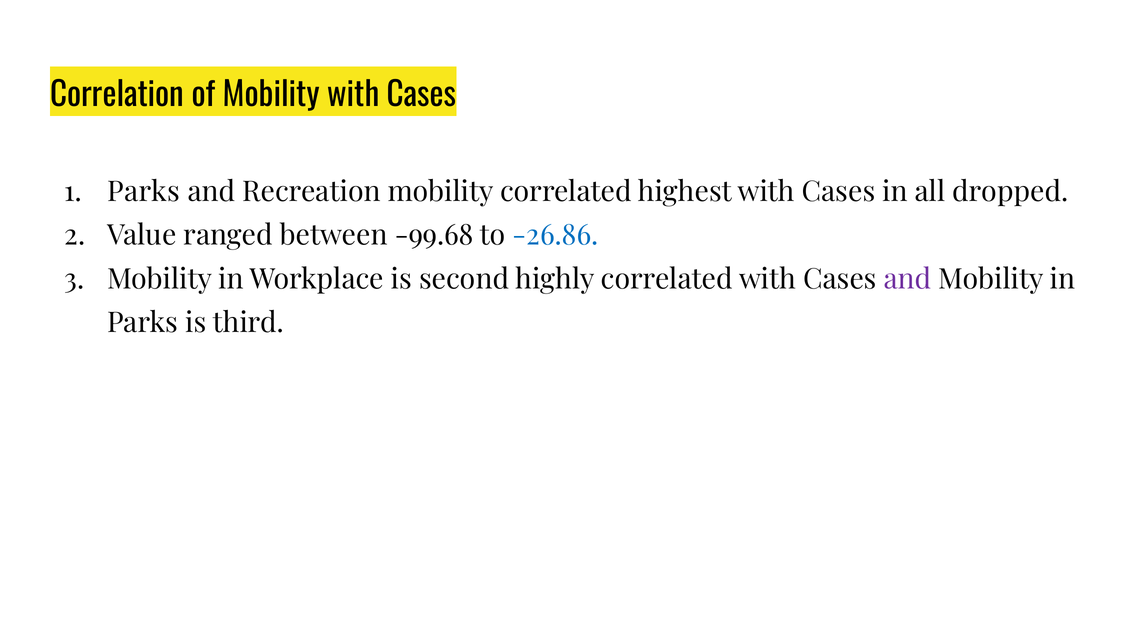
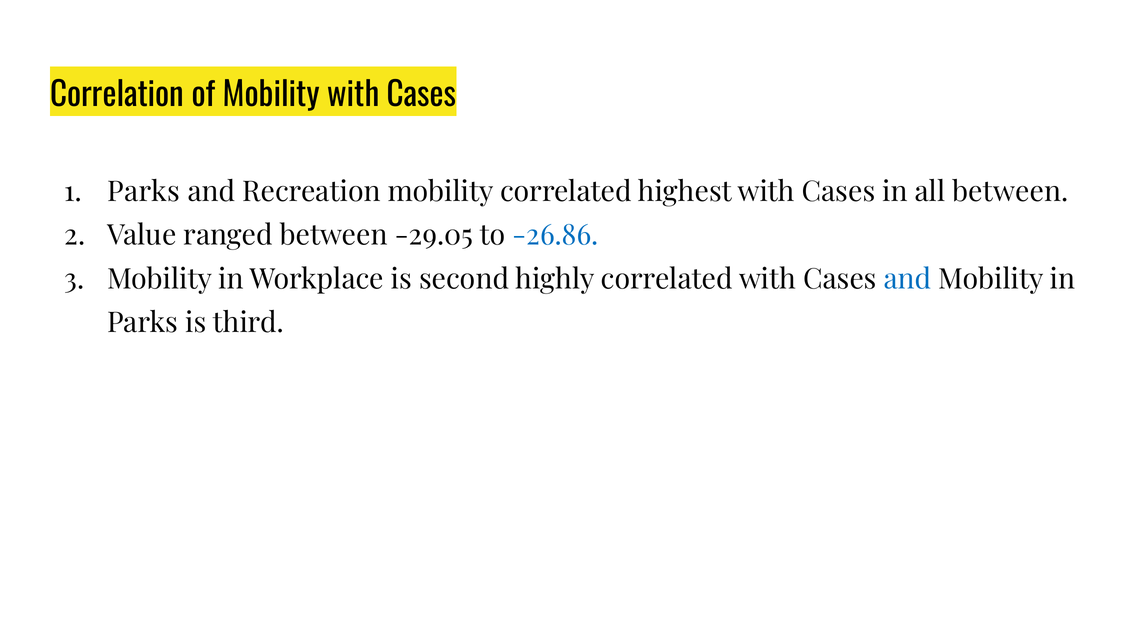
all dropped: dropped -> between (1010, 192)
-99.68: -99.68 -> -29.05 (434, 236)
and colour: purple -> blue (908, 279)
